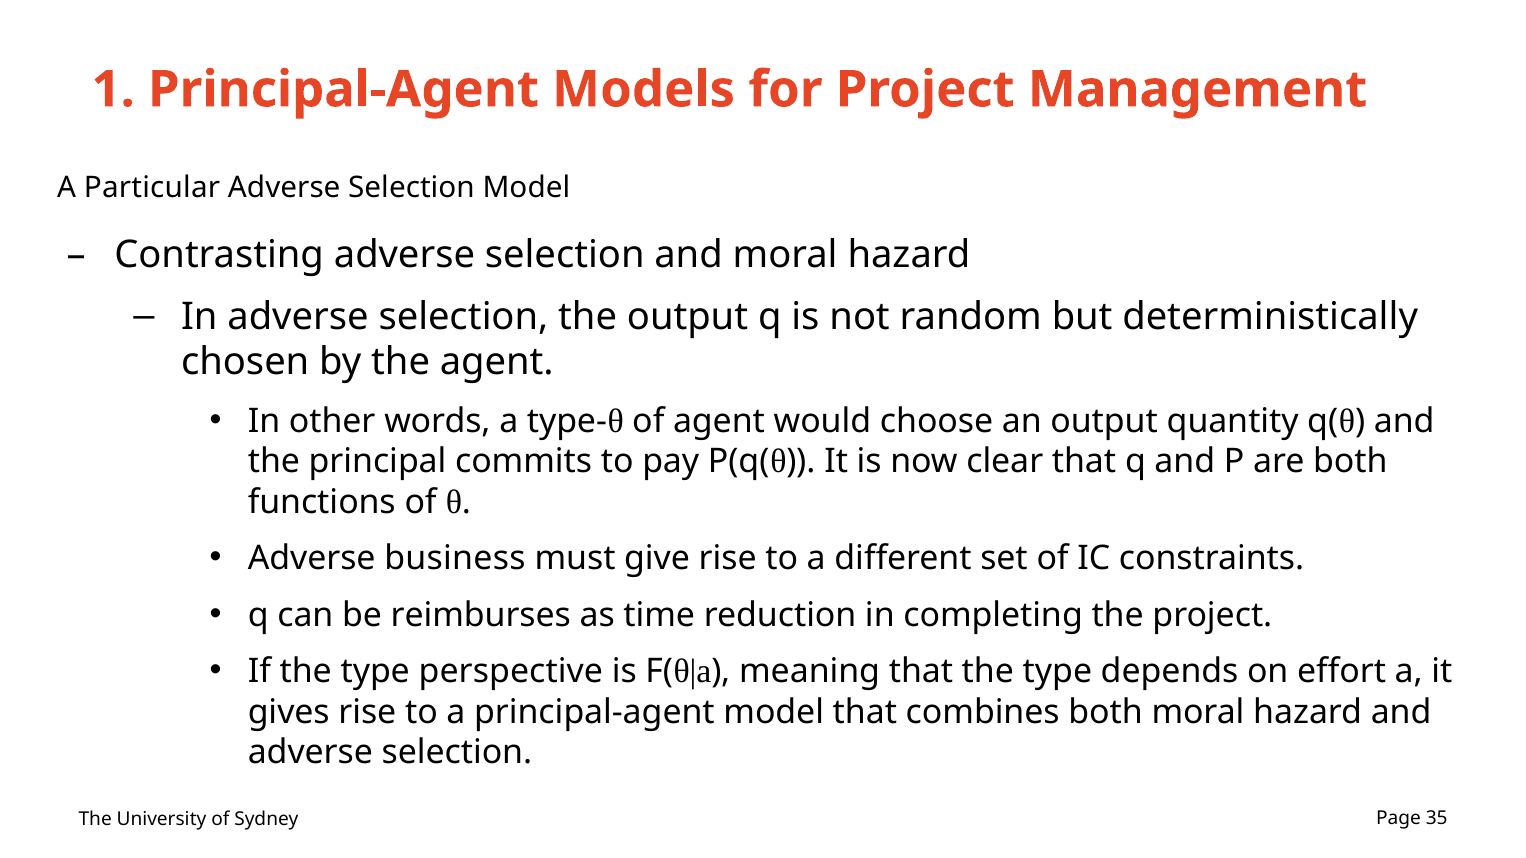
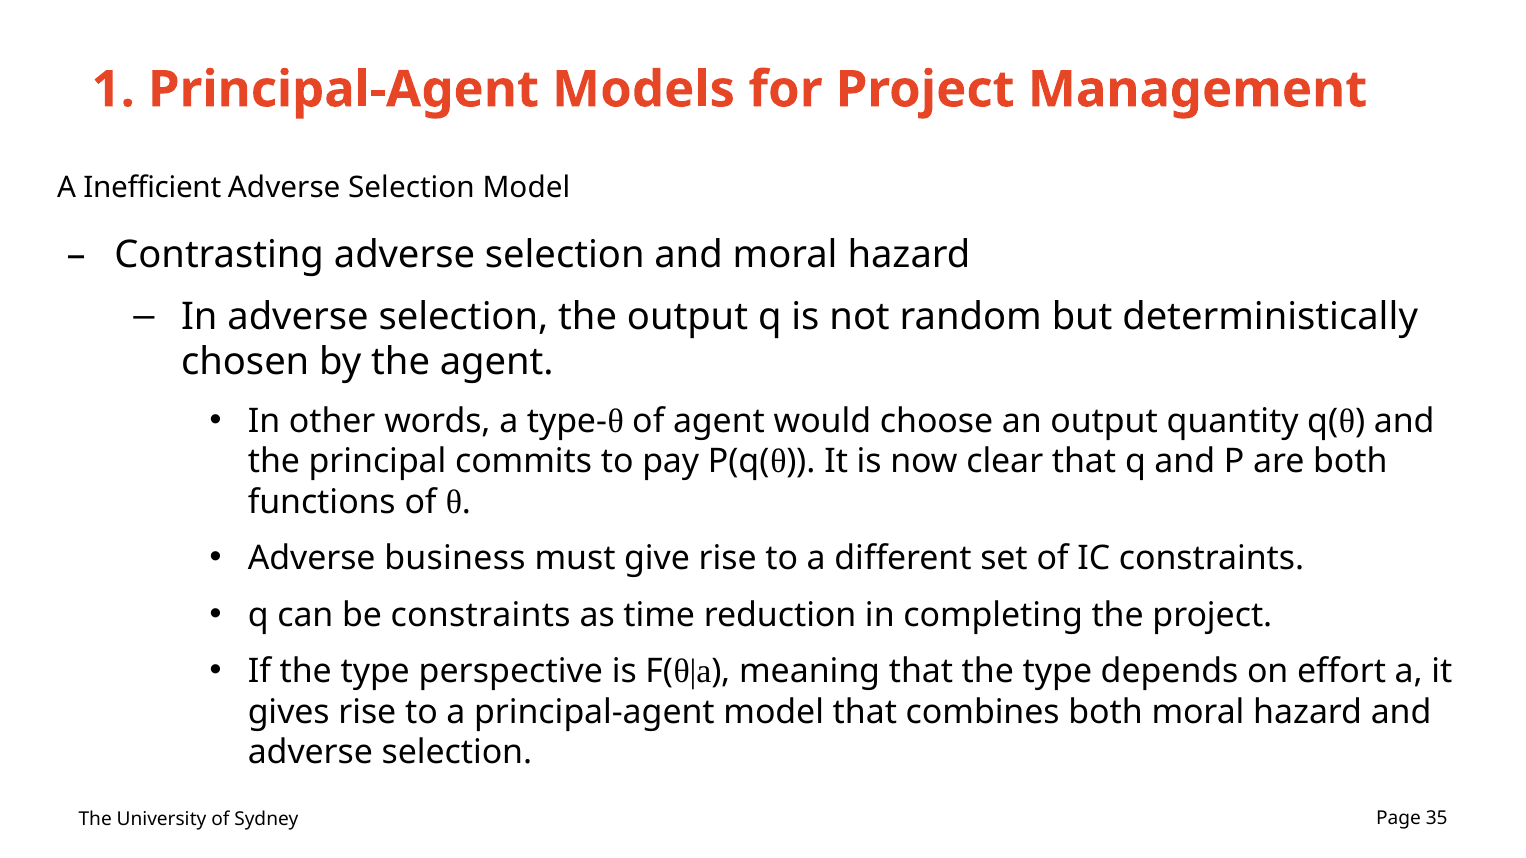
Particular: Particular -> Inefficient (152, 188)
be reimburses: reimburses -> constraints (481, 615)
